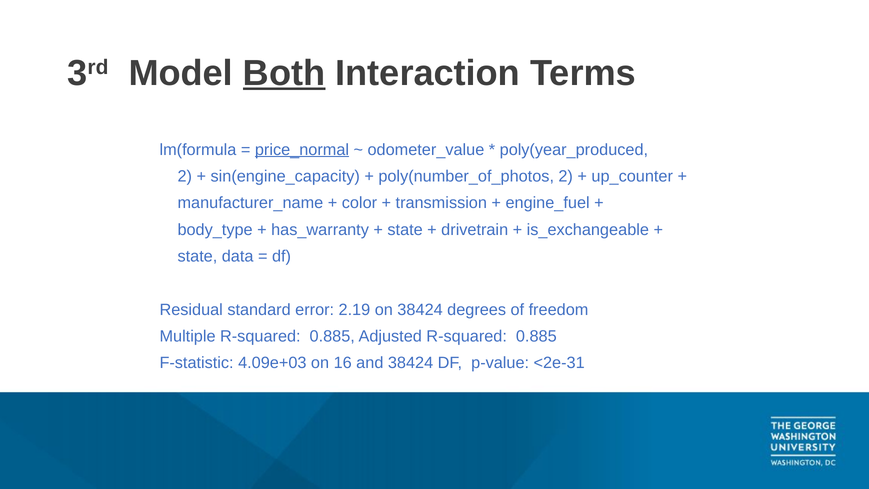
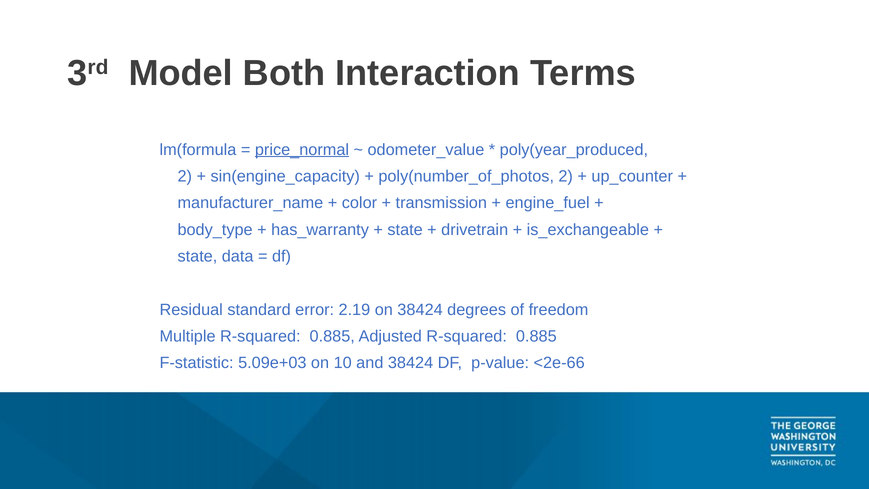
Both underline: present -> none (284, 73)
4.09e+03: 4.09e+03 -> 5.09e+03 (272, 363)
16: 16 -> 10 (343, 363)
<2e-31: <2e-31 -> <2e-66 (559, 363)
